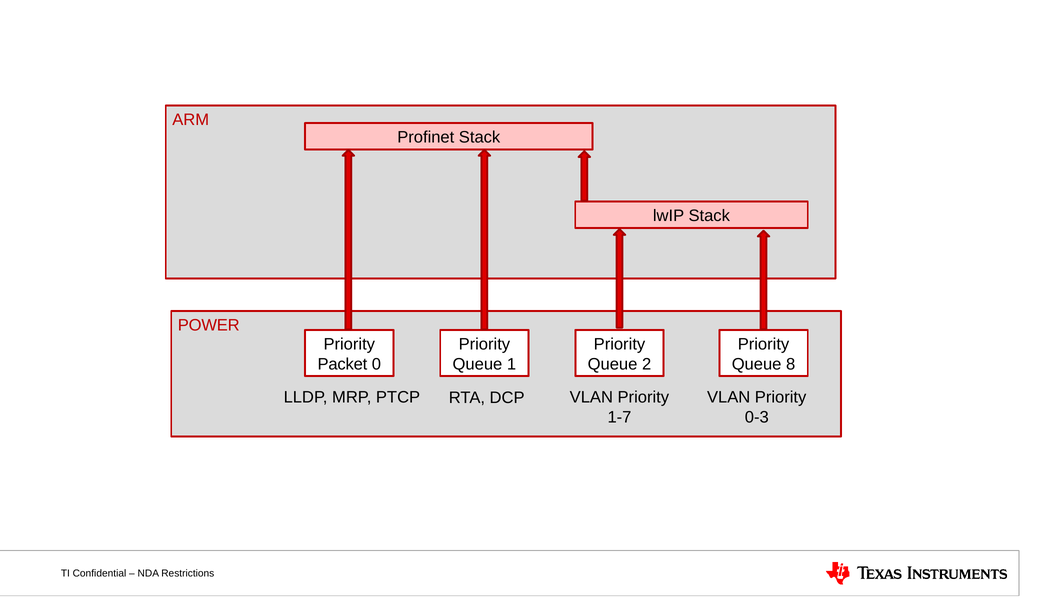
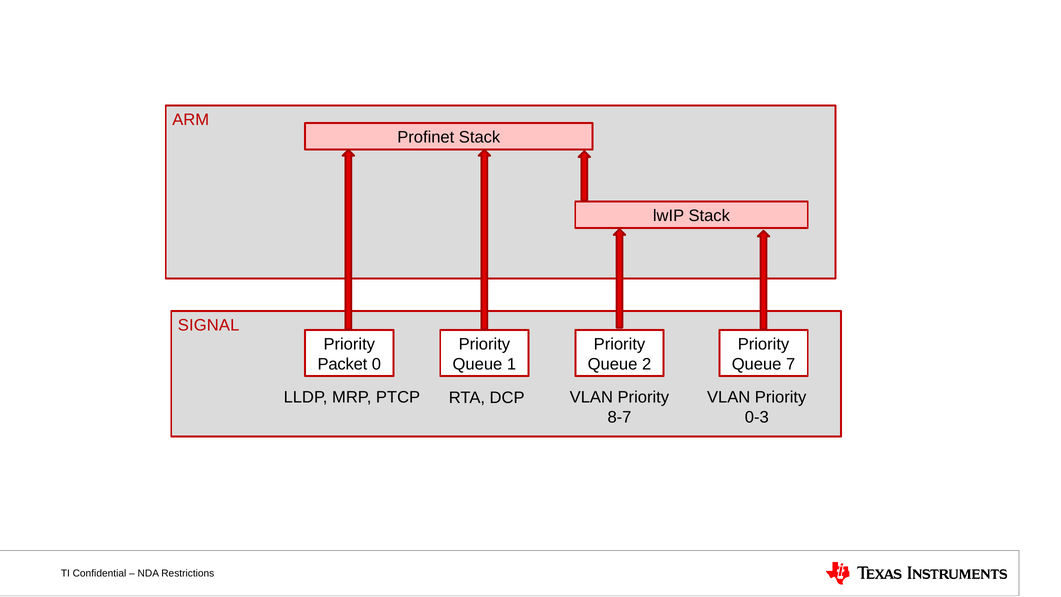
POWER: POWER -> SIGNAL (209, 325)
8: 8 -> 7 (791, 364)
1-7: 1-7 -> 8-7 (620, 417)
